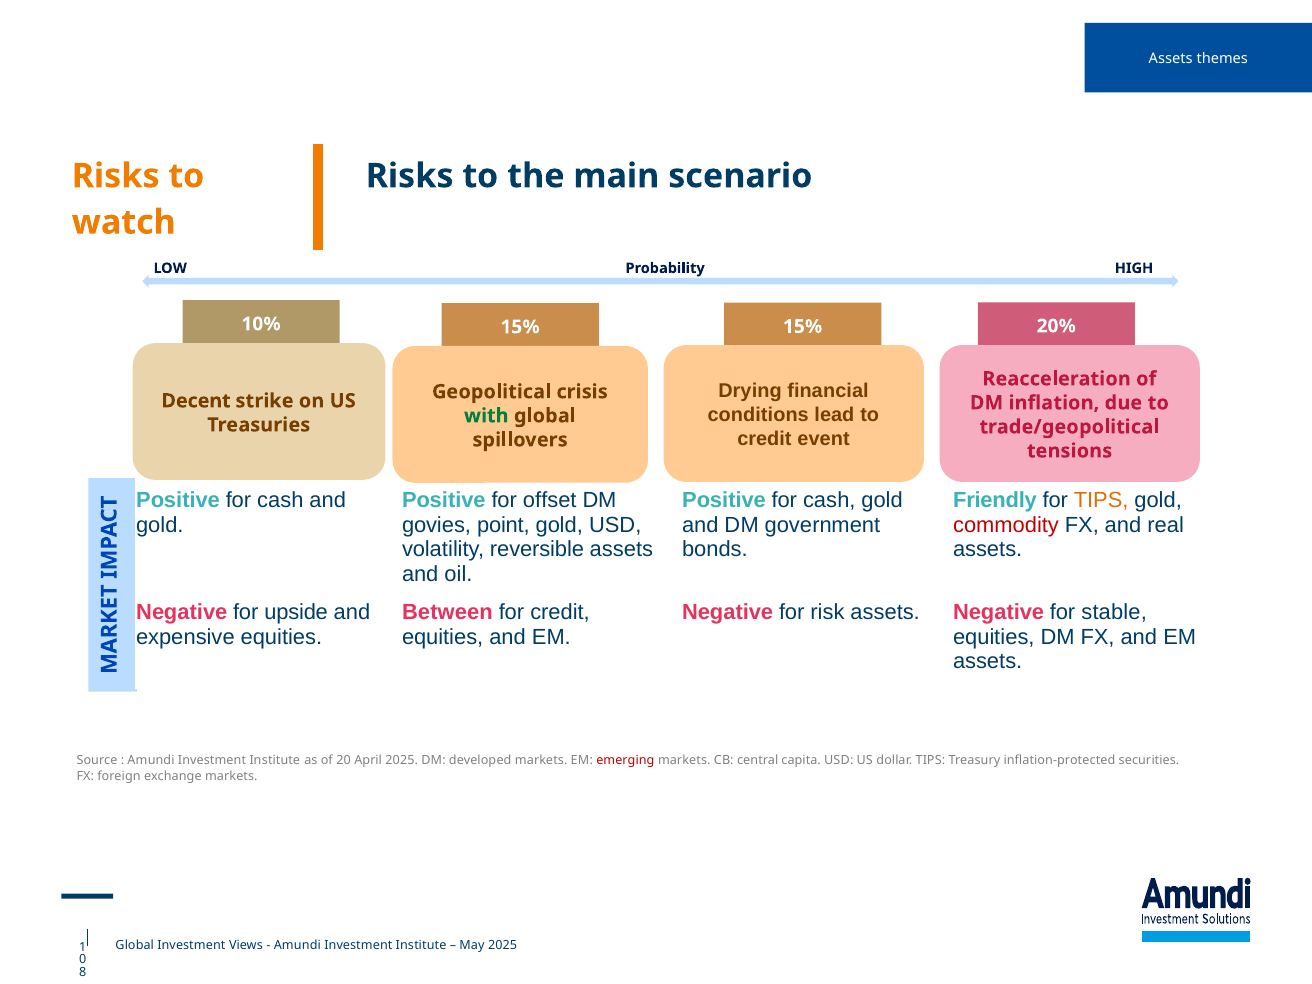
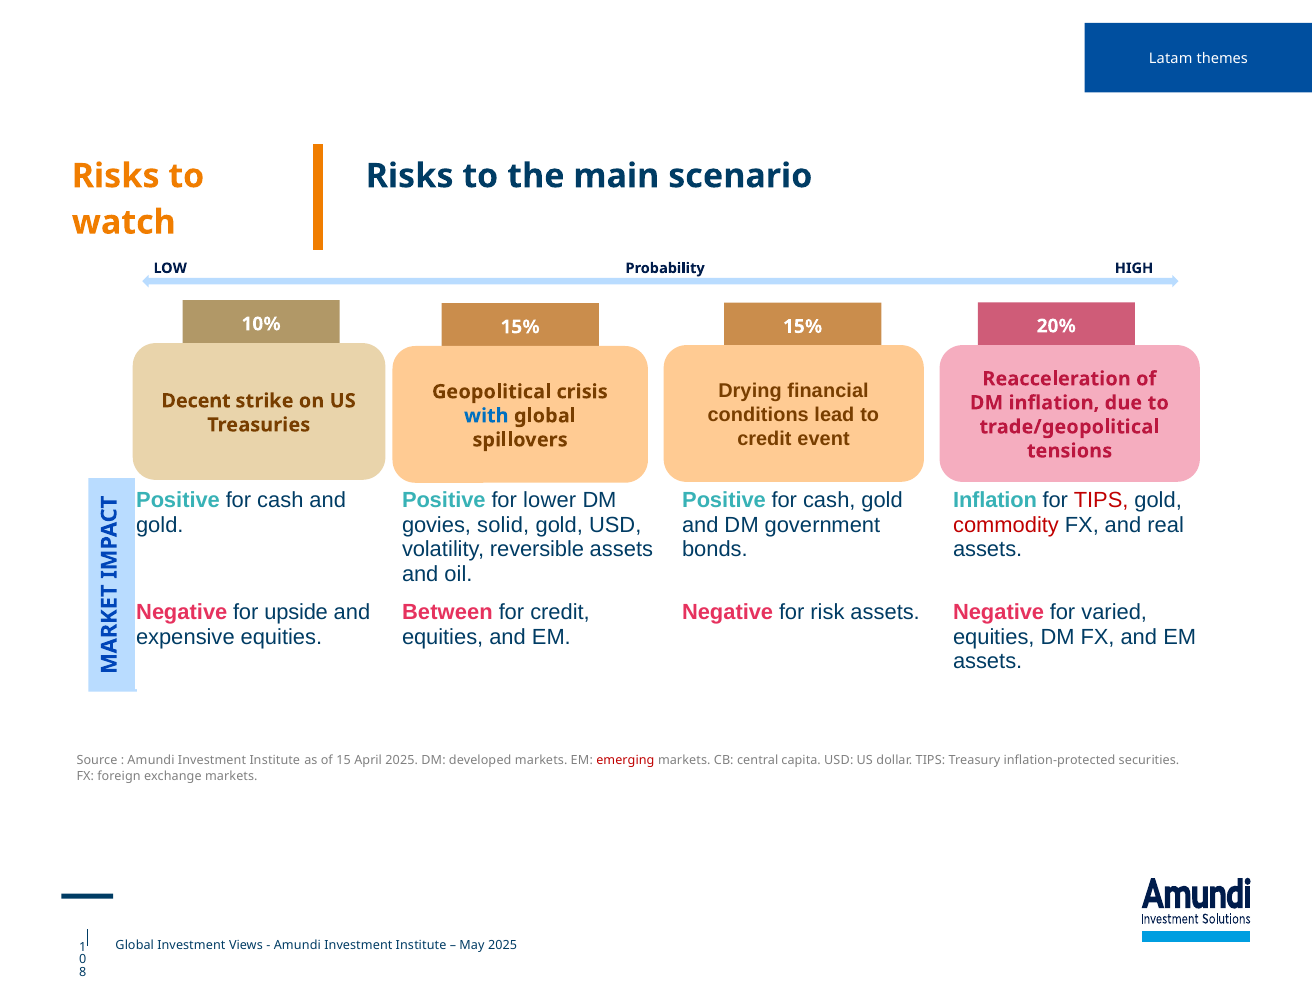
Assets: Assets -> Latam (1171, 59)
with colour: green -> blue (486, 416)
offset: offset -> lower (550, 500)
Friendly: Friendly -> Inflation (995, 500)
TIPS colour: orange -> red (1101, 500)
point: point -> solid (503, 525)
stable: stable -> varied (1114, 613)
20: 20 -> 15 (344, 761)
